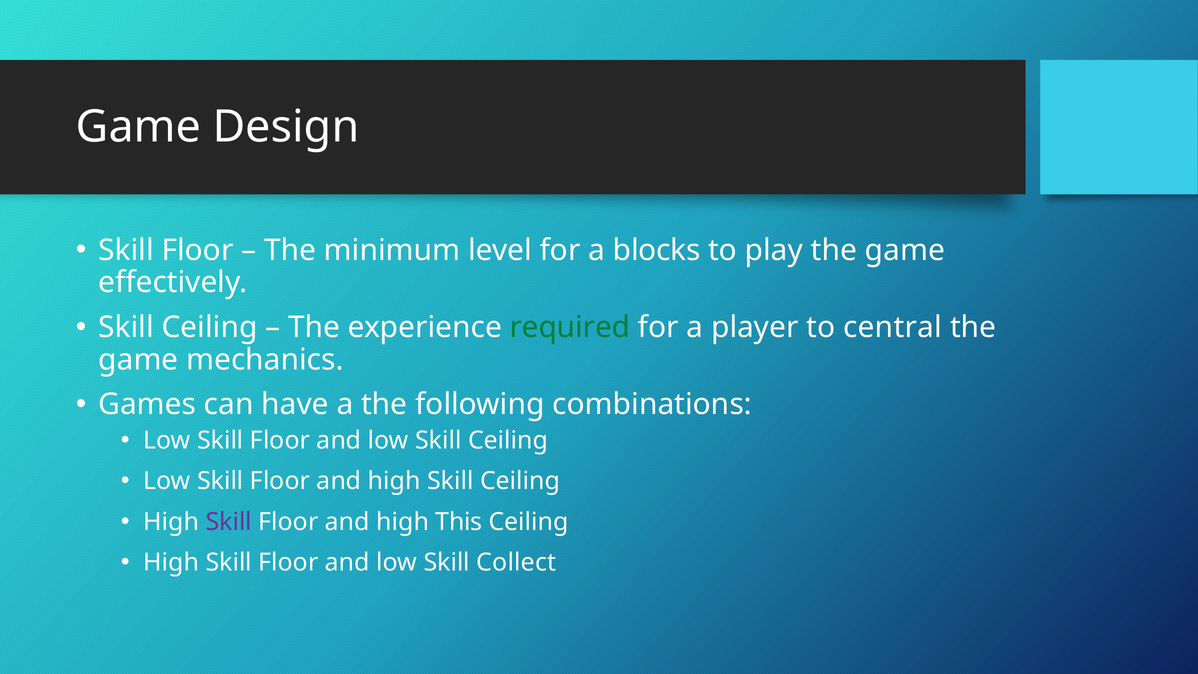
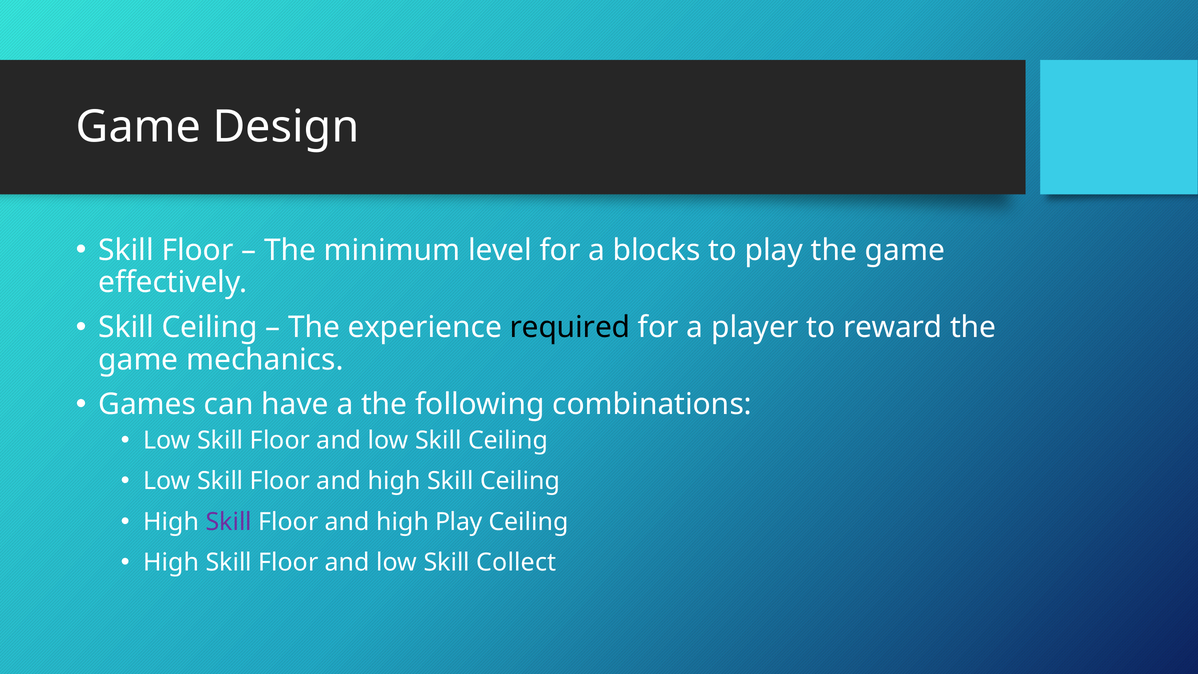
required colour: green -> black (570, 327)
central: central -> reward (893, 327)
high This: This -> Play (459, 522)
